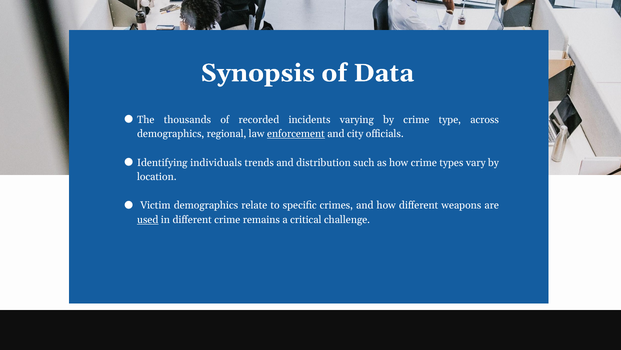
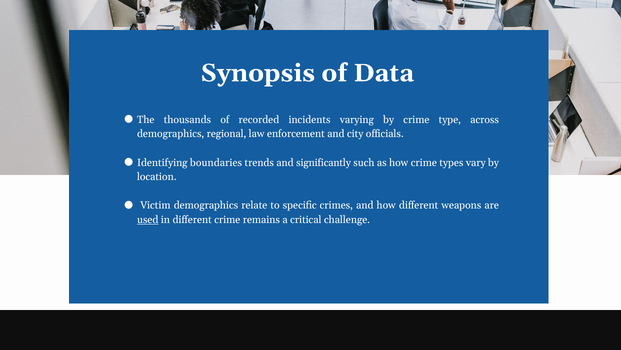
enforcement underline: present -> none (296, 134)
individuals: individuals -> boundaries (216, 162)
distribution: distribution -> significantly (324, 162)
